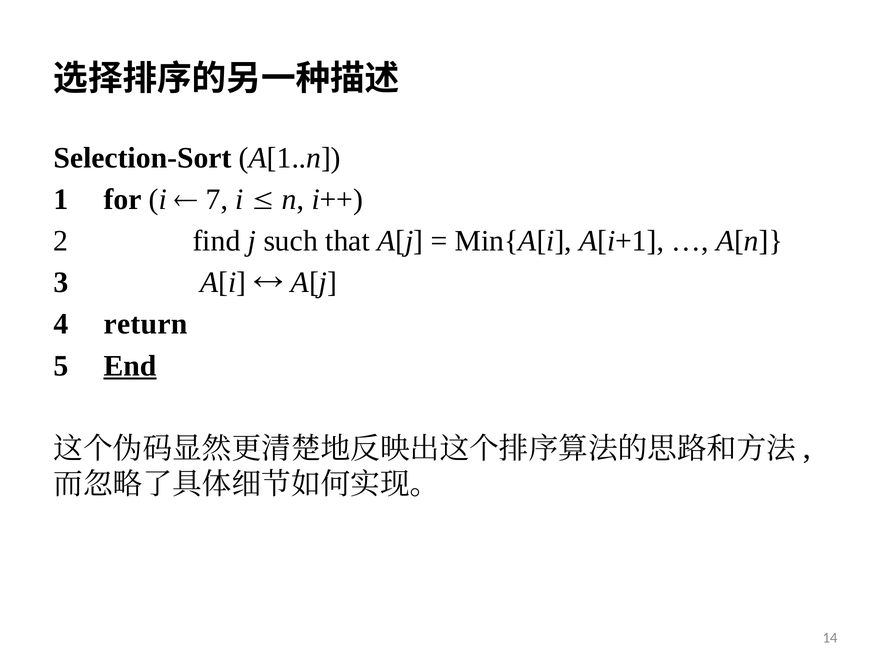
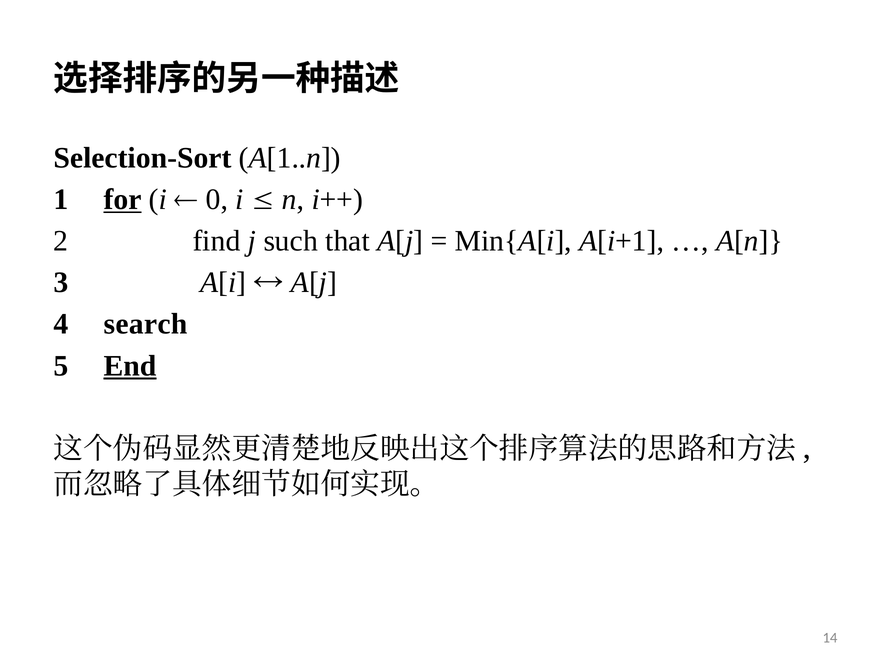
for underline: none -> present (123, 200)
7: 7 -> 0 (217, 200)
return: return -> search (145, 324)
